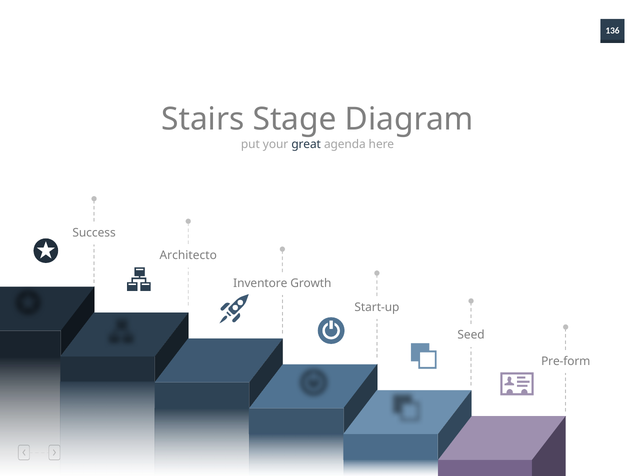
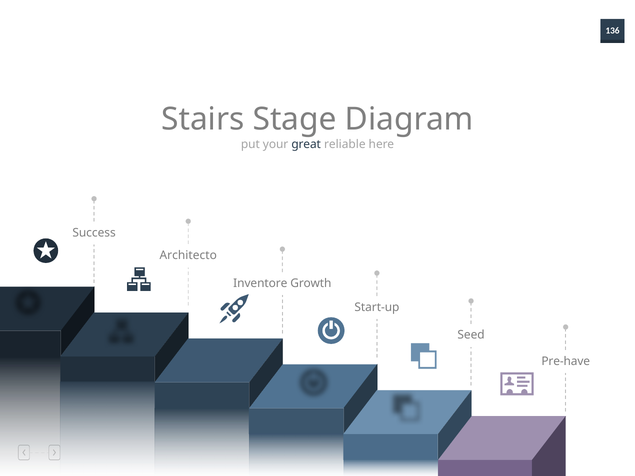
agenda: agenda -> reliable (345, 144)
Pre-form: Pre-form -> Pre-have (566, 361)
